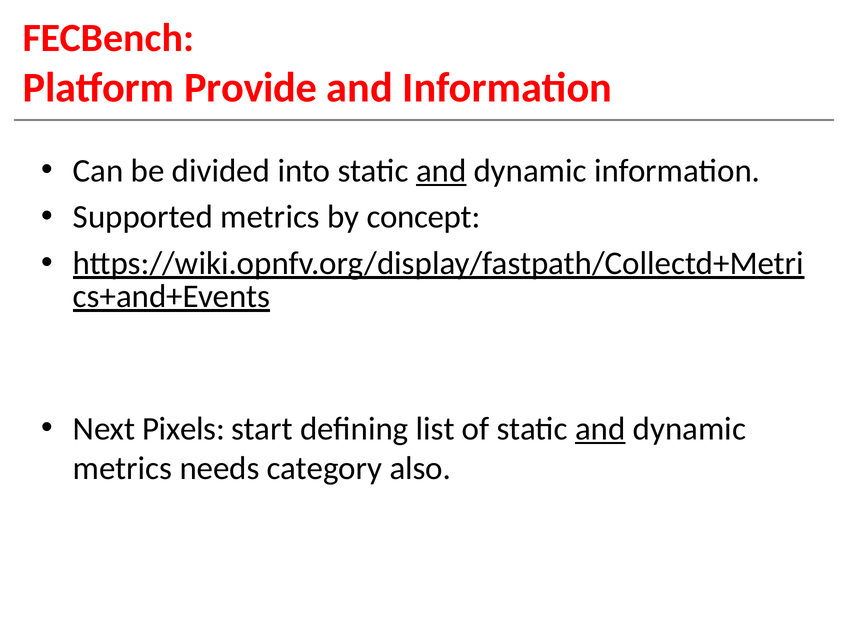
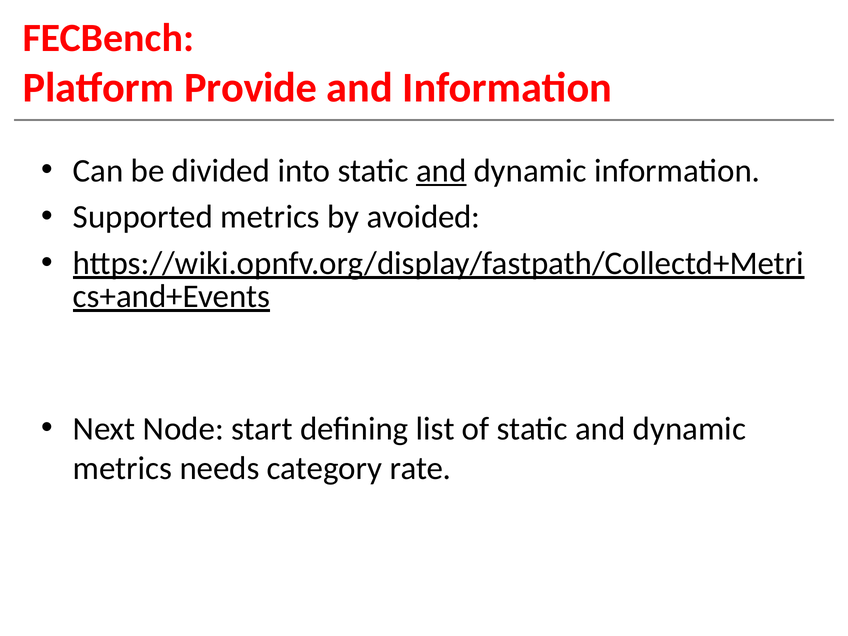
concept: concept -> avoided (423, 217)
Pixels: Pixels -> Node (183, 429)
and underline: present -> none (600, 429)
also: also -> rate (420, 469)
